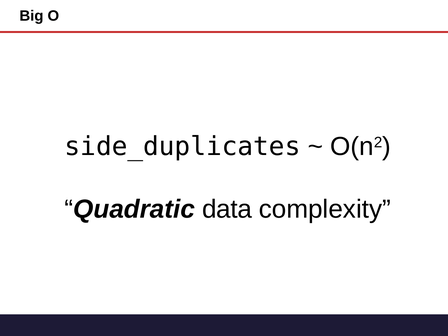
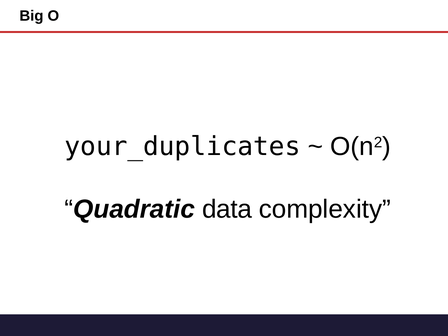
side_duplicates: side_duplicates -> your_duplicates (183, 147)
